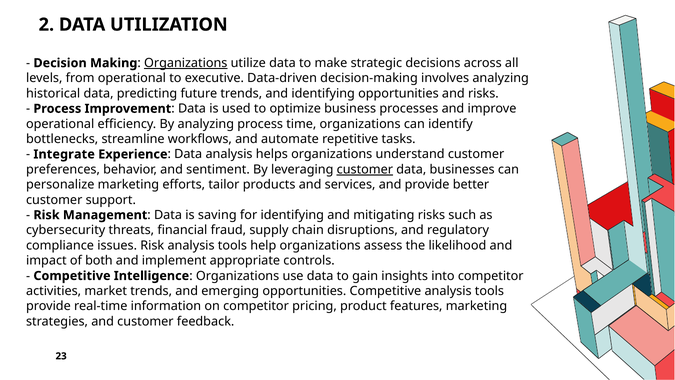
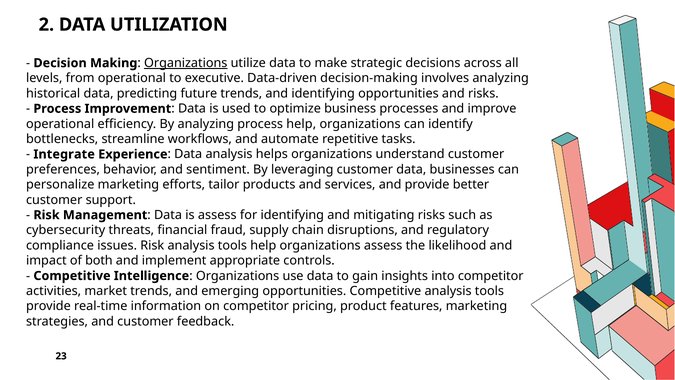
process time: time -> help (301, 124)
customer underline: present -> none (365, 169)
is saving: saving -> assess (217, 215)
